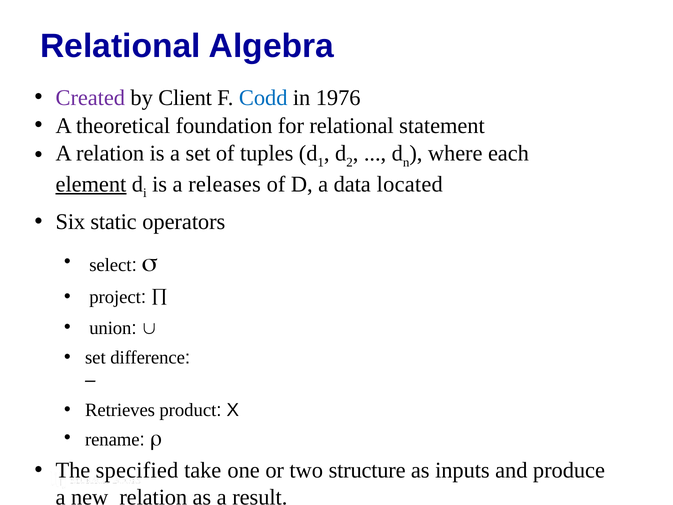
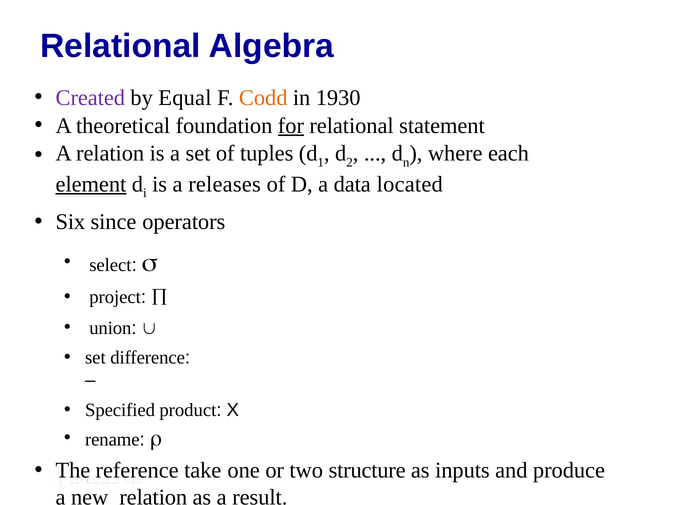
Client: Client -> Equal (185, 98)
Codd colour: blue -> orange (263, 98)
1976: 1976 -> 1930 (338, 98)
for underline: none -> present (291, 126)
static: static -> since (113, 222)
Retrieves: Retrieves -> Specified (120, 410)
specified: specified -> reference (137, 470)
